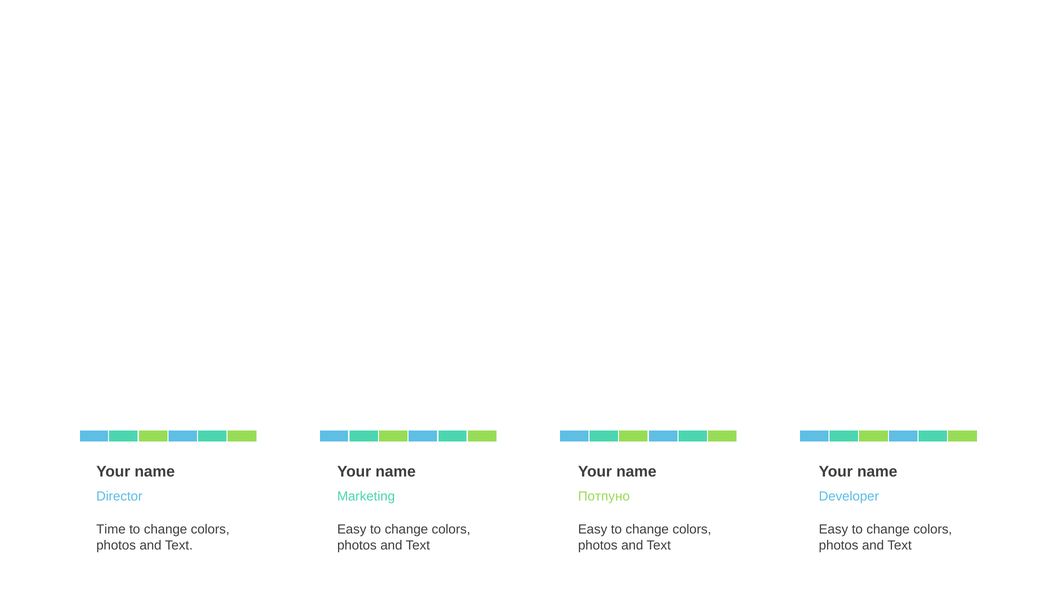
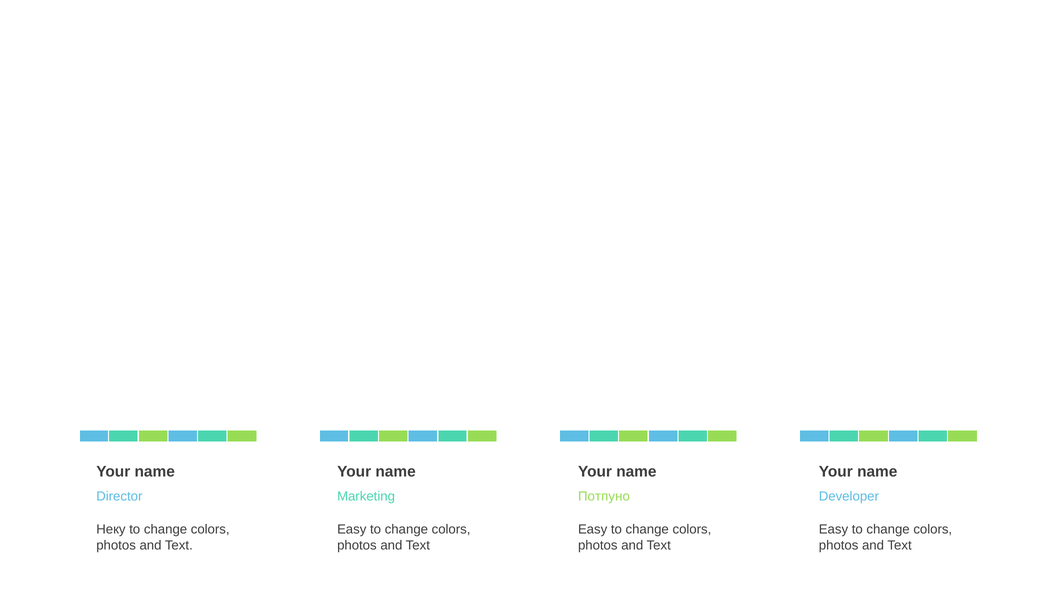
Time: Time -> Неку (111, 530)
